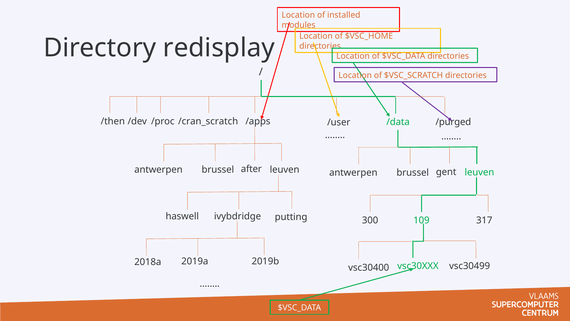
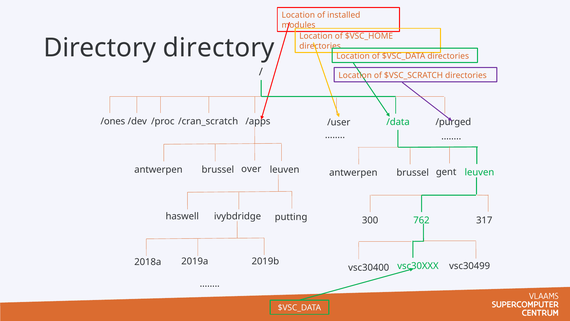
Directory redisplay: redisplay -> directory (219, 48)
/then: /then -> /ones (113, 121)
after: after -> over (251, 169)
109: 109 -> 762 (421, 220)
